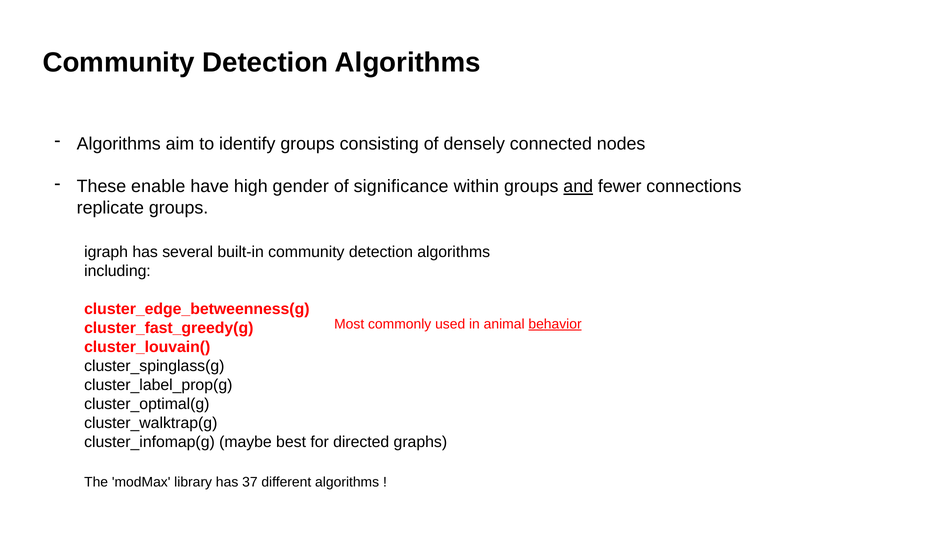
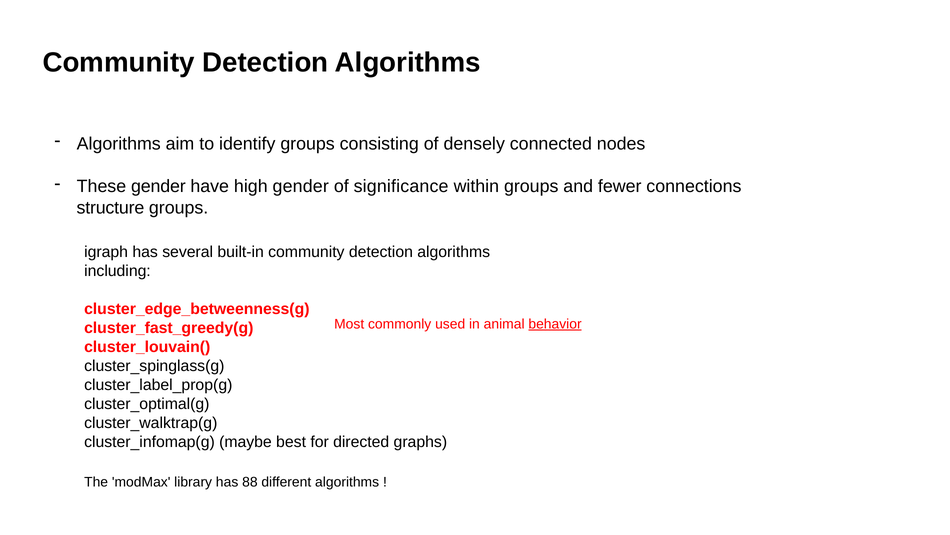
These enable: enable -> gender (158, 186)
and underline: present -> none (578, 186)
replicate: replicate -> structure (110, 208)
37: 37 -> 88 (250, 481)
